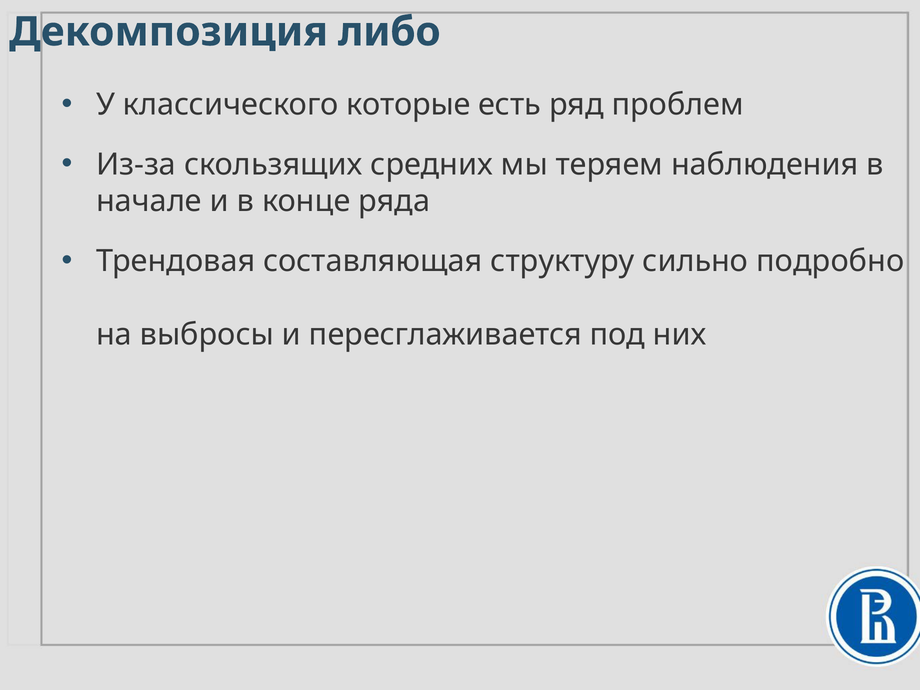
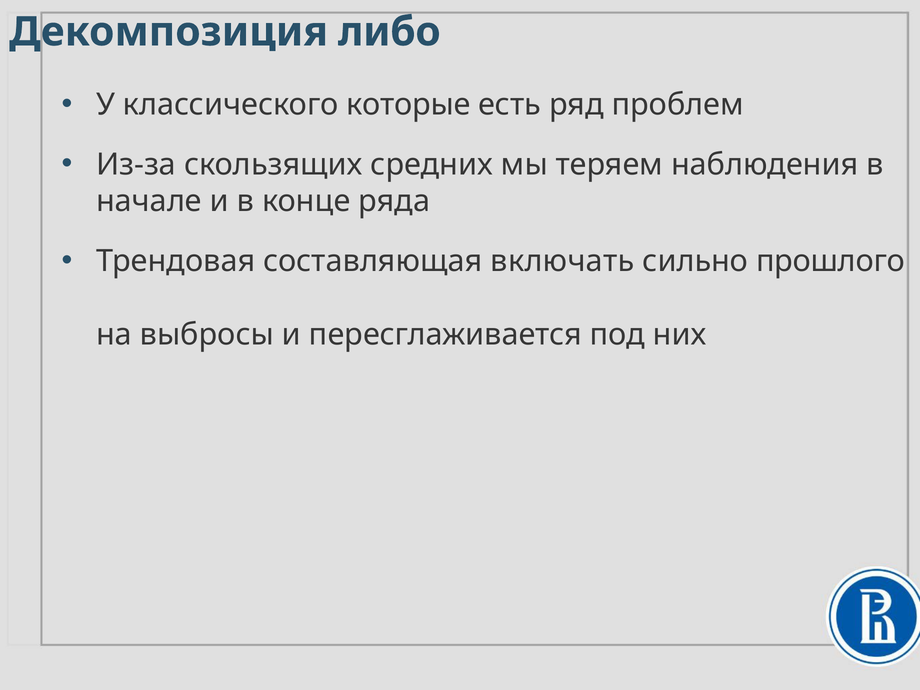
структуру: структуру -> включать (562, 261)
подробно: подробно -> прошлого (831, 261)
